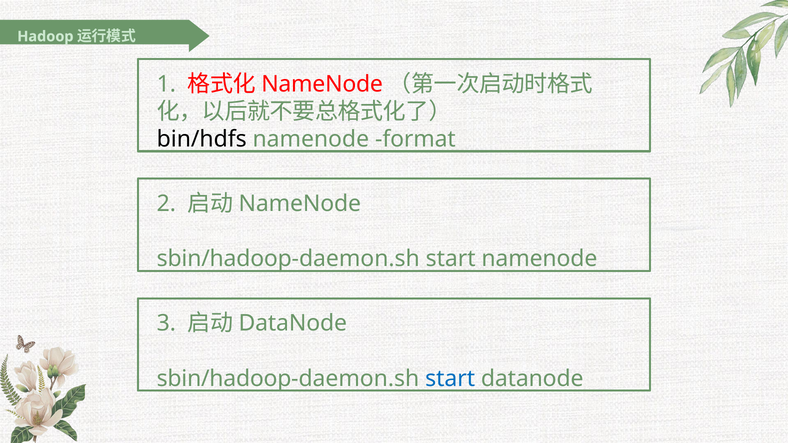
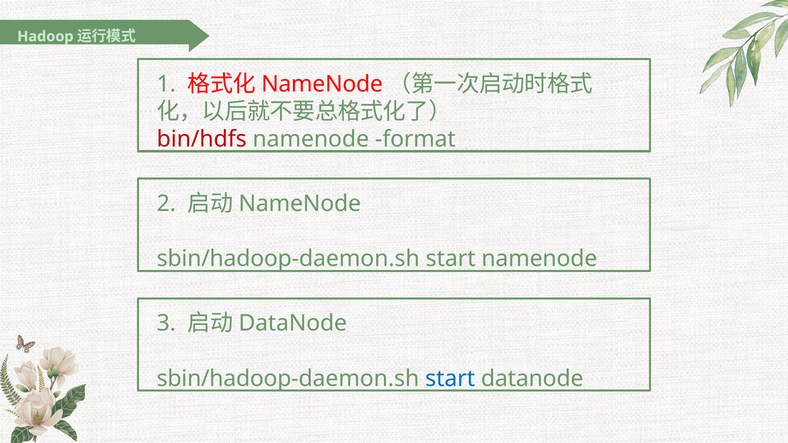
bin/hdfs colour: black -> red (202, 139)
